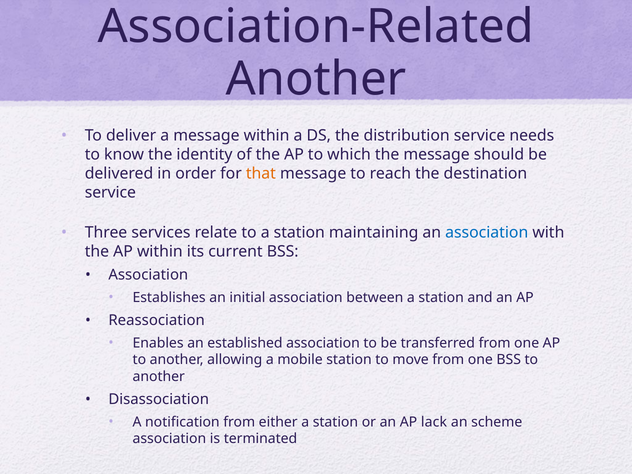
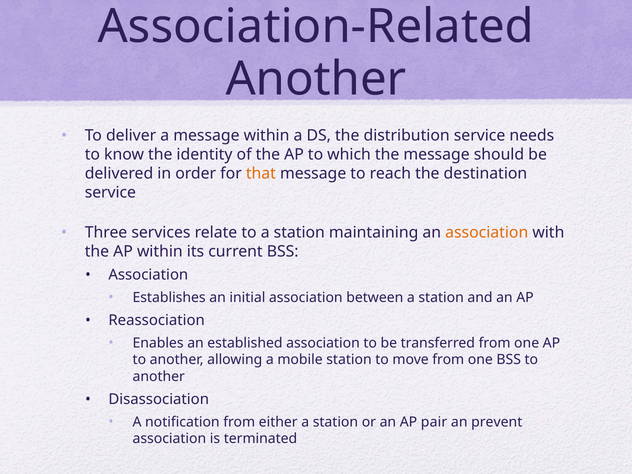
association colour: blue -> orange (487, 232)
lack: lack -> pair (434, 422)
scheme: scheme -> prevent (497, 422)
